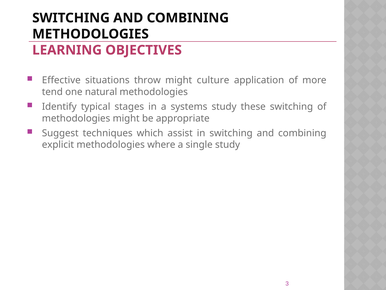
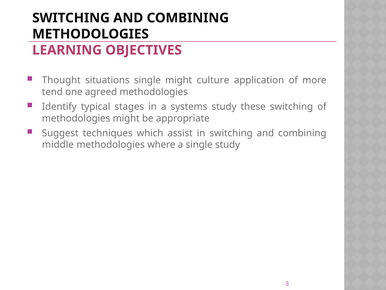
Effective: Effective -> Thought (61, 80)
situations throw: throw -> single (147, 80)
natural: natural -> agreed (101, 92)
explicit: explicit -> middle (58, 144)
